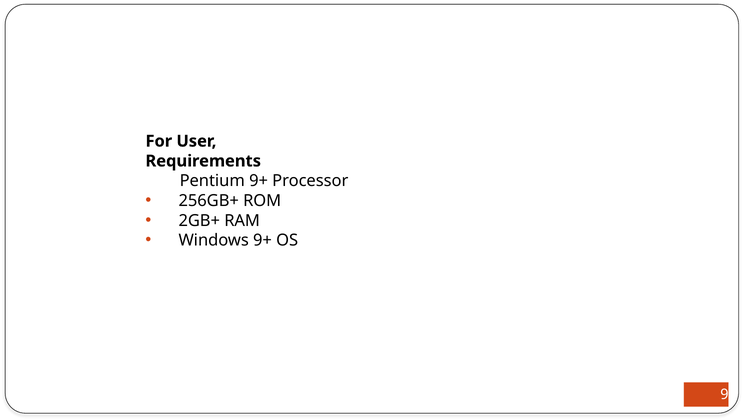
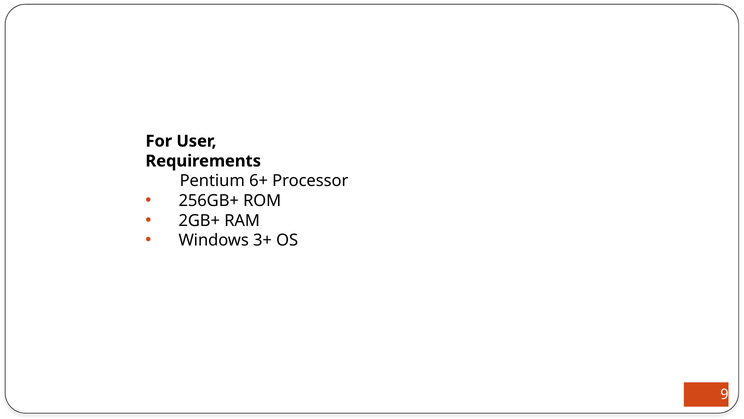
Pentium 9+: 9+ -> 6+ (259, 181)
Windows 9+: 9+ -> 3+ (262, 240)
